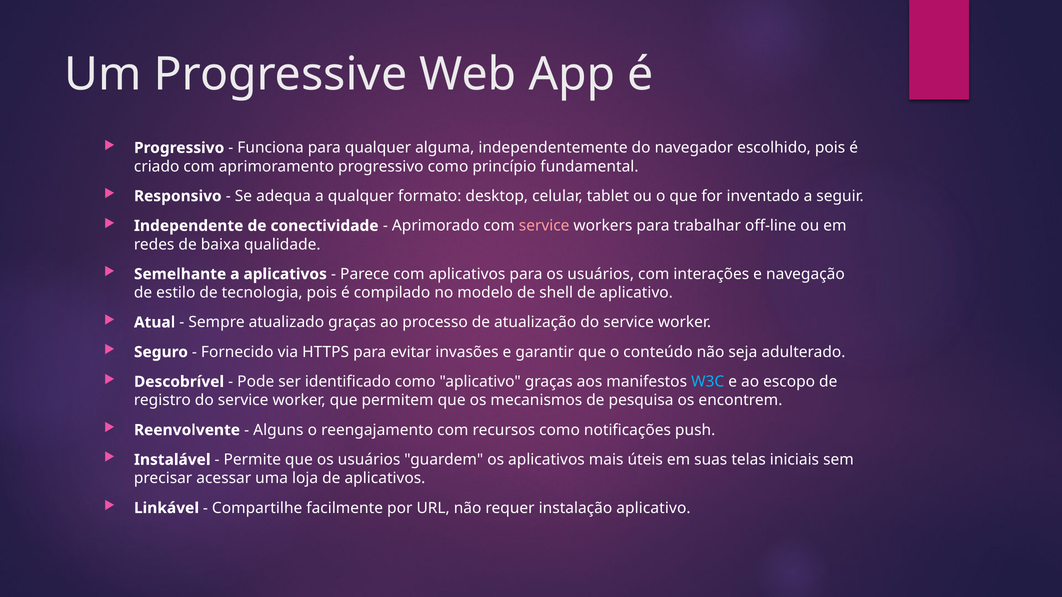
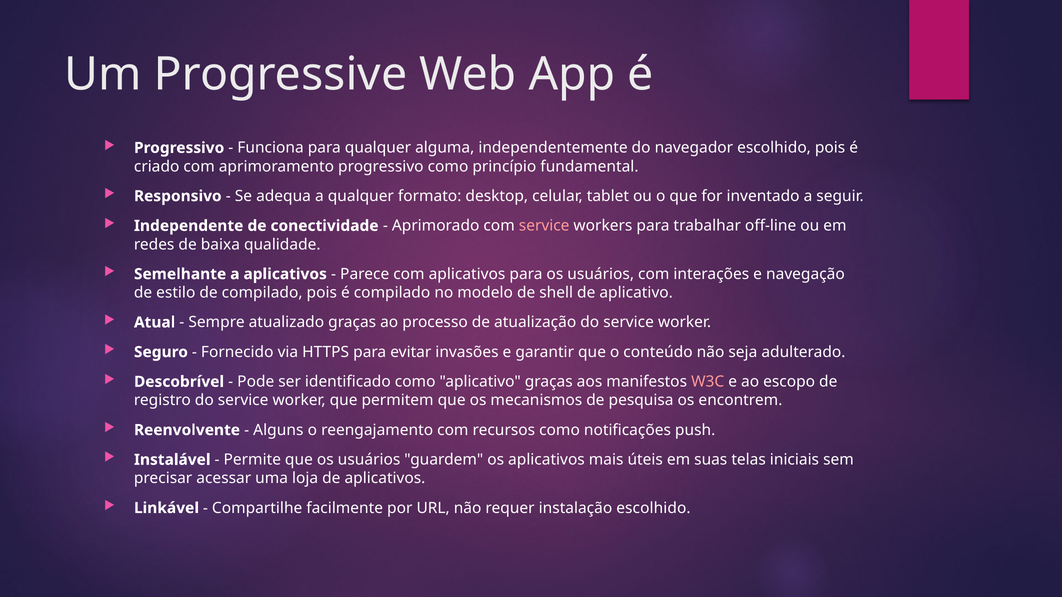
de tecnologia: tecnologia -> compilado (262, 293)
W3C colour: light blue -> pink (708, 382)
instalação aplicativo: aplicativo -> escolhido (653, 508)
